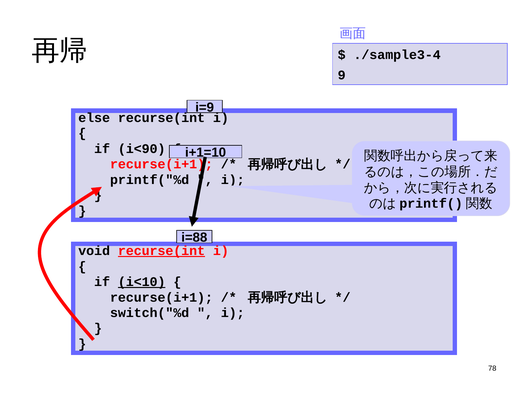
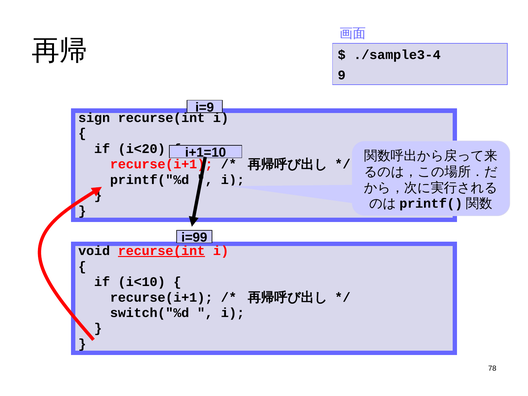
else: else -> sign (94, 118)
i<90: i<90 -> i<20 (142, 149)
i=88: i=88 -> i=99 (194, 238)
i<10 underline: present -> none (142, 282)
